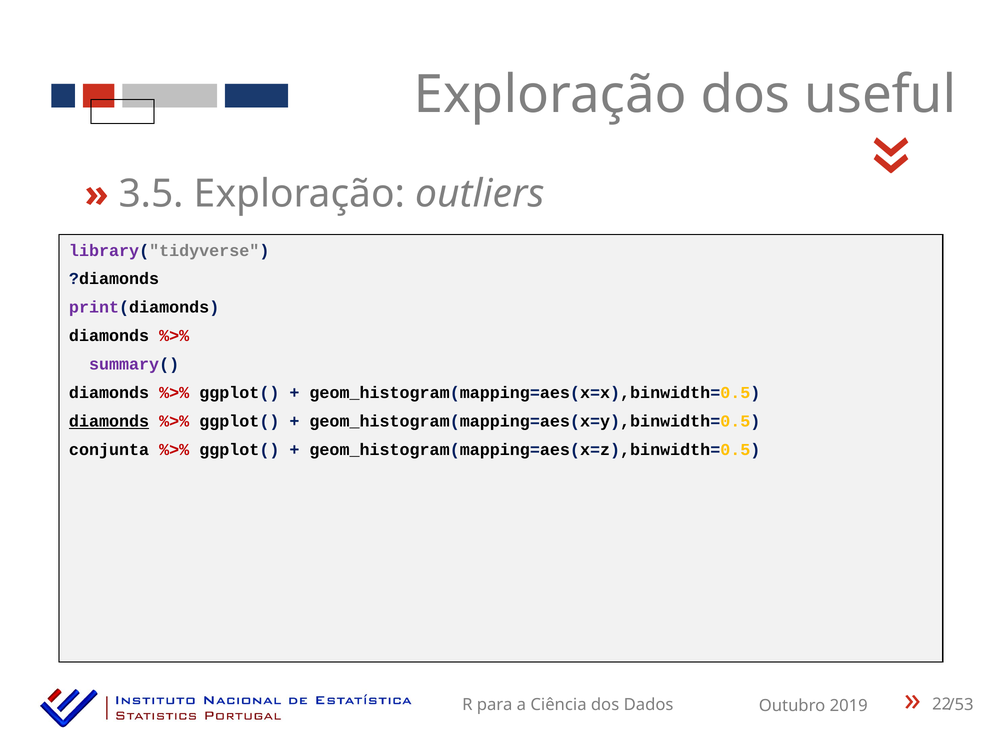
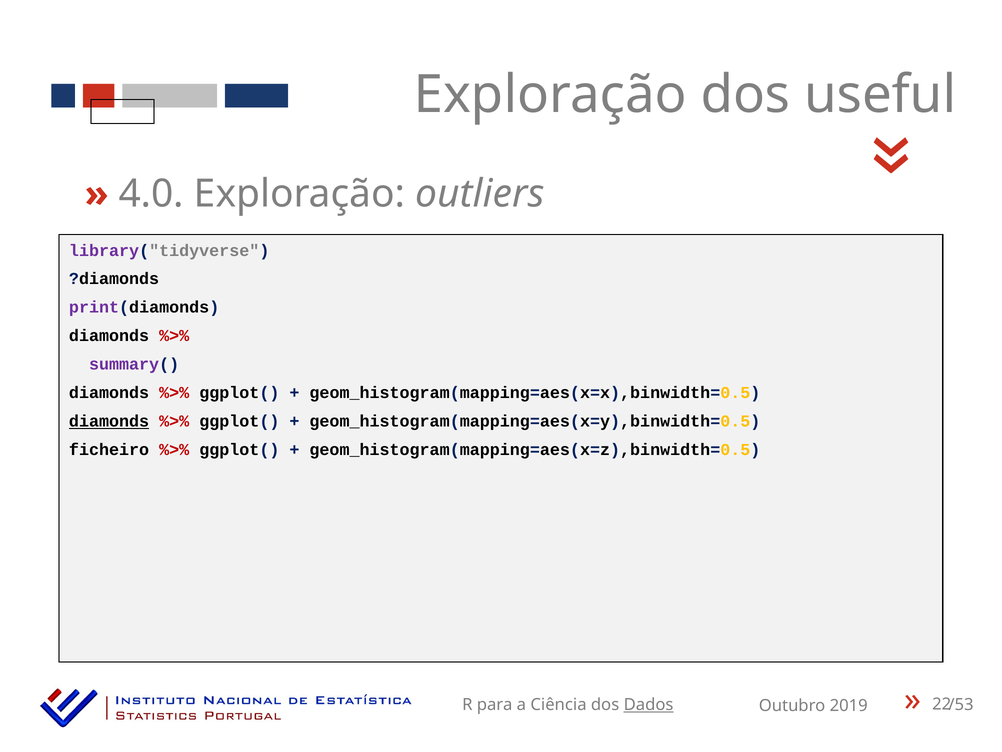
3.5: 3.5 -> 4.0 (151, 194)
conjunta: conjunta -> ficheiro (109, 449)
Dados underline: none -> present (649, 704)
